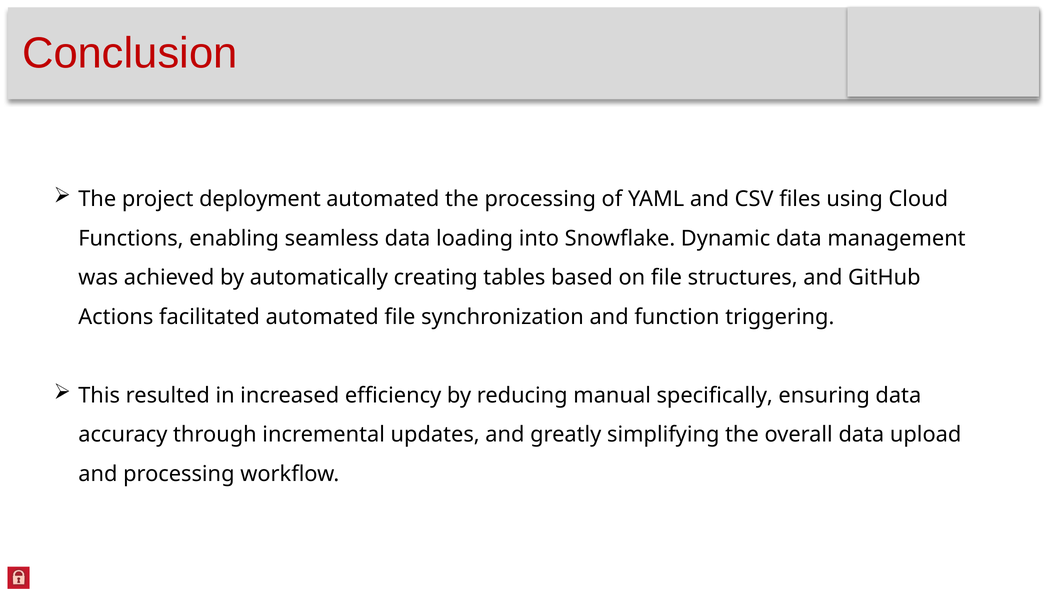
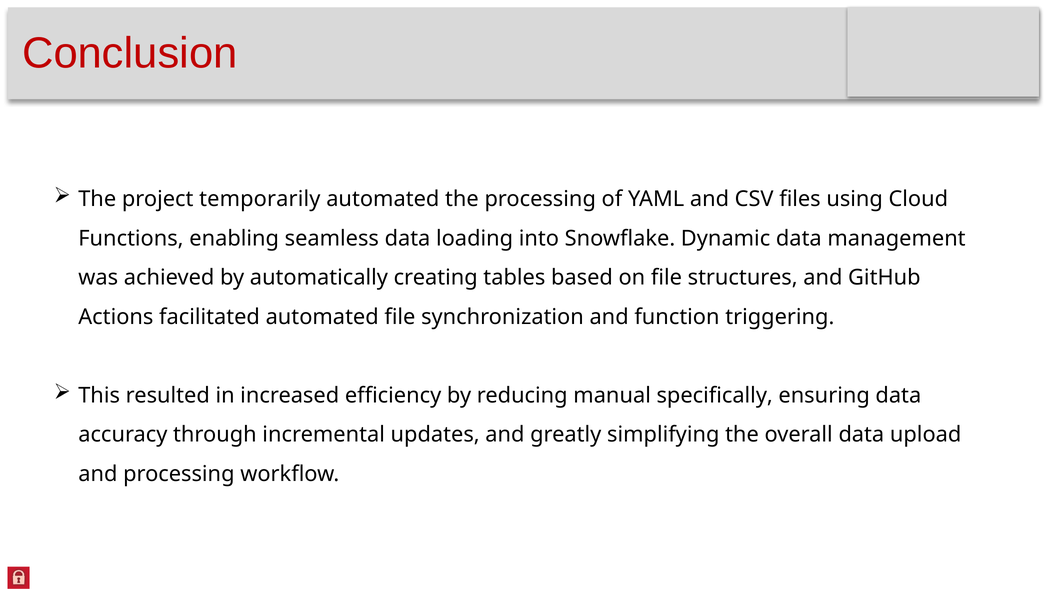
deployment: deployment -> temporarily (260, 199)
